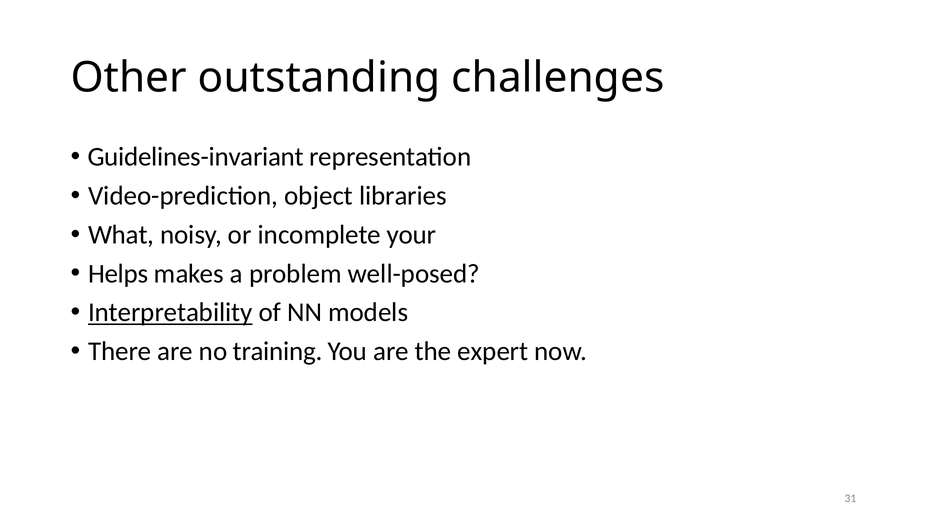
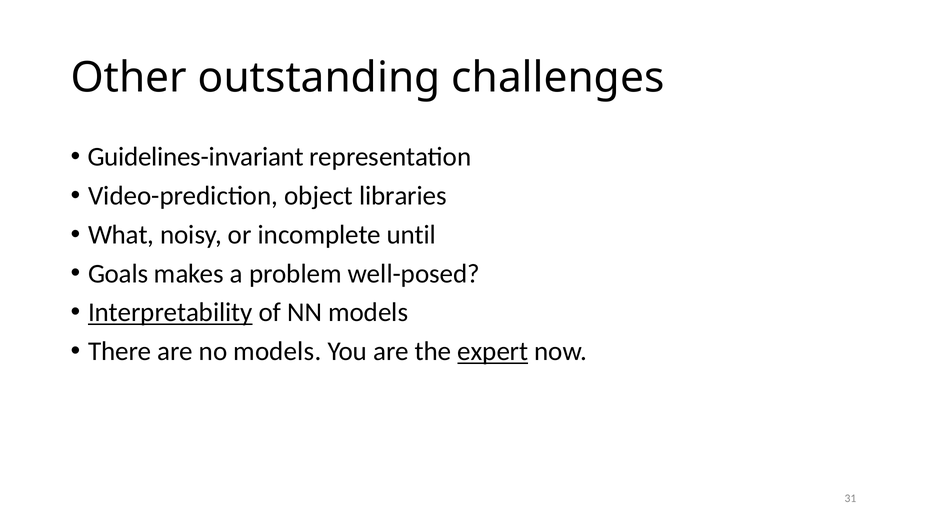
your: your -> until (411, 234)
Helps: Helps -> Goals (118, 273)
no training: training -> models (277, 351)
expert underline: none -> present (493, 351)
